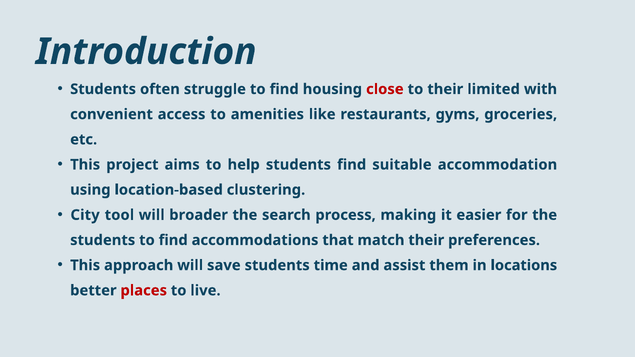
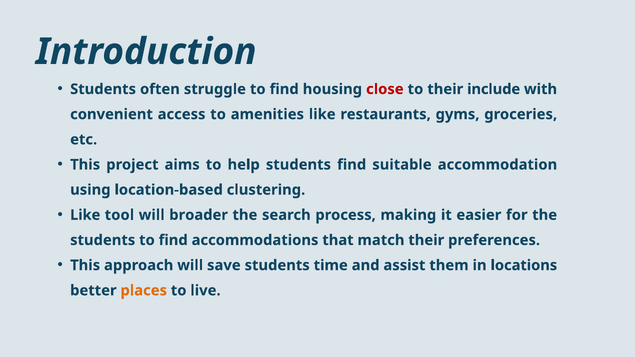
limited: limited -> include (494, 89)
City: City -> Like (85, 215)
places colour: red -> orange (144, 291)
